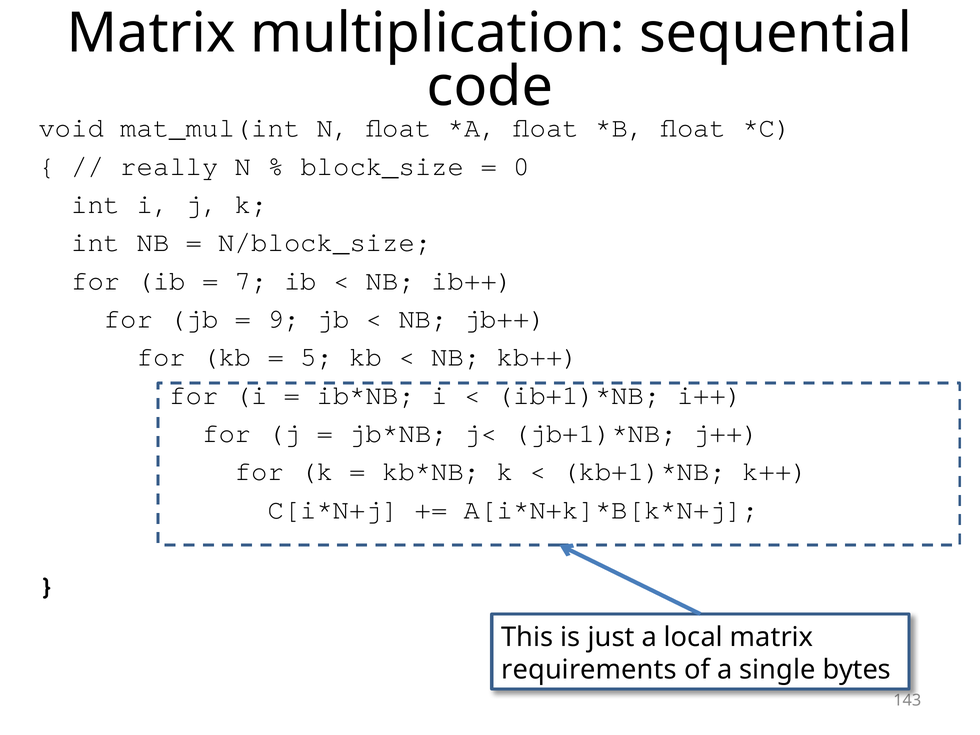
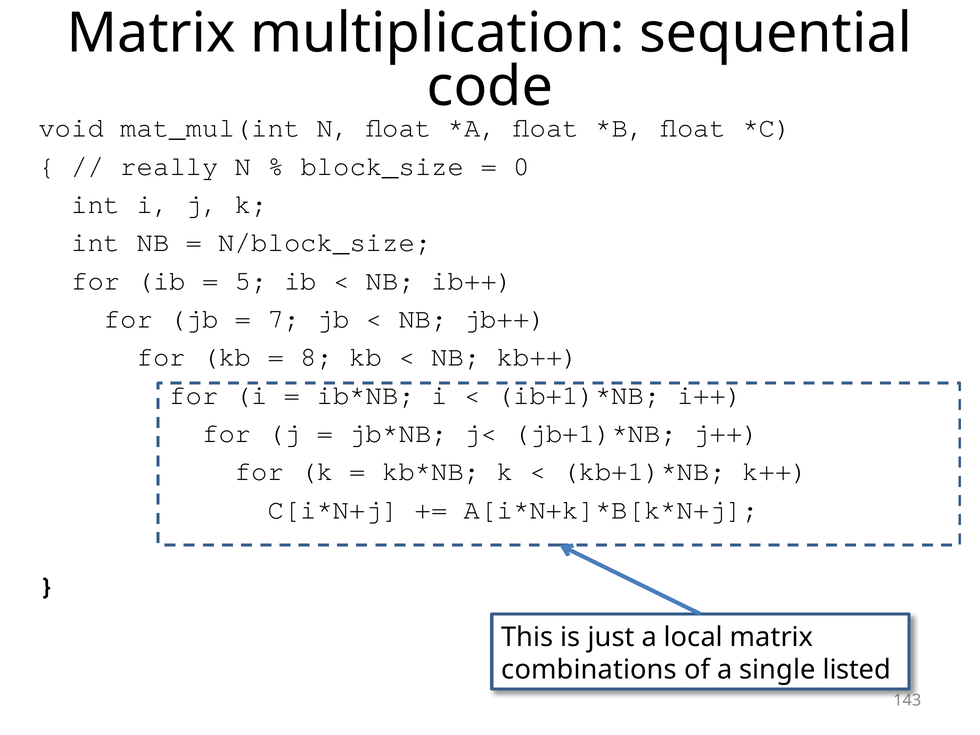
7: 7 -> 5 (251, 281)
9: 9 -> 7 (284, 319)
5: 5 -> 8 (317, 357)
requirements: requirements -> combinations (589, 670)
bytes: bytes -> listed (857, 670)
